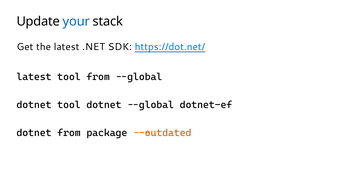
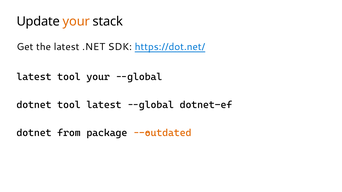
your colour: blue -> orange (76, 21)
tool from: from -> your (98, 77)
tool dotnet: dotnet -> latest (104, 105)
